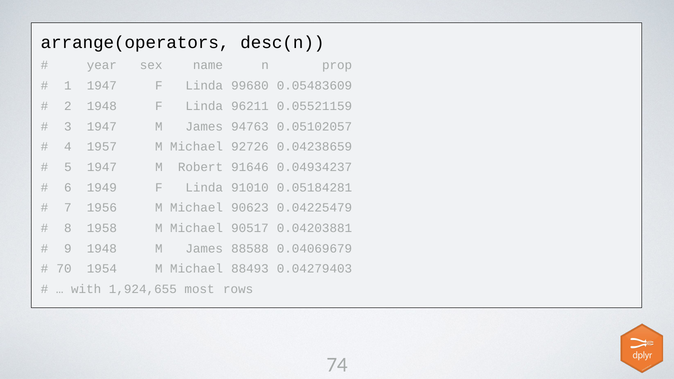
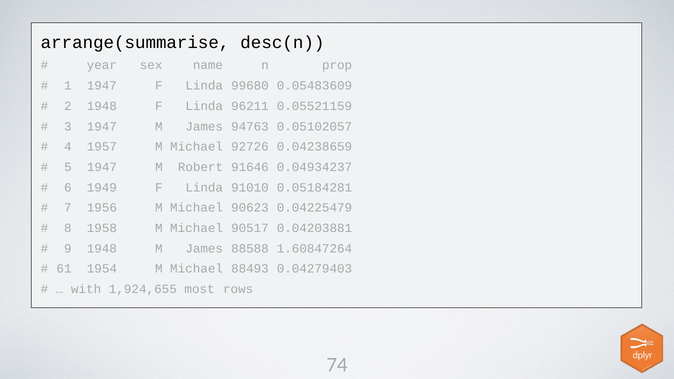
arrange(operators: arrange(operators -> arrange(summarise (135, 42)
0.04069679: 0.04069679 -> 1.60847264 (314, 249)
70: 70 -> 61 (64, 269)
